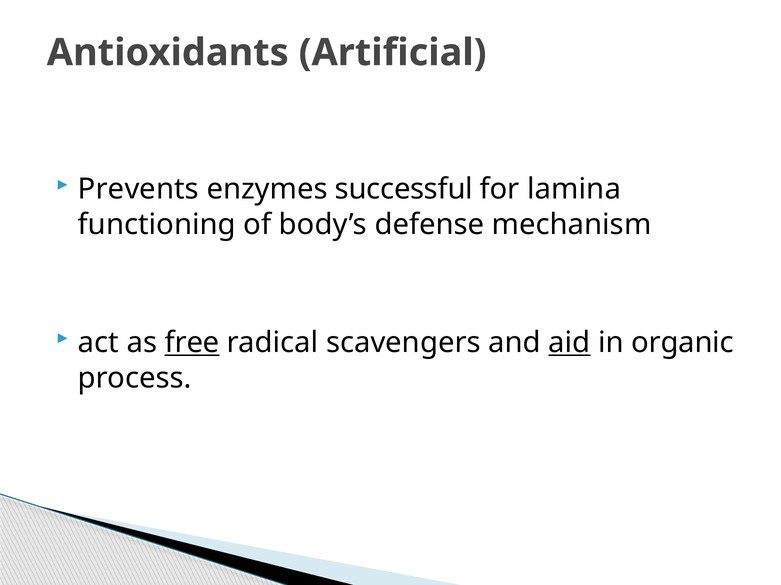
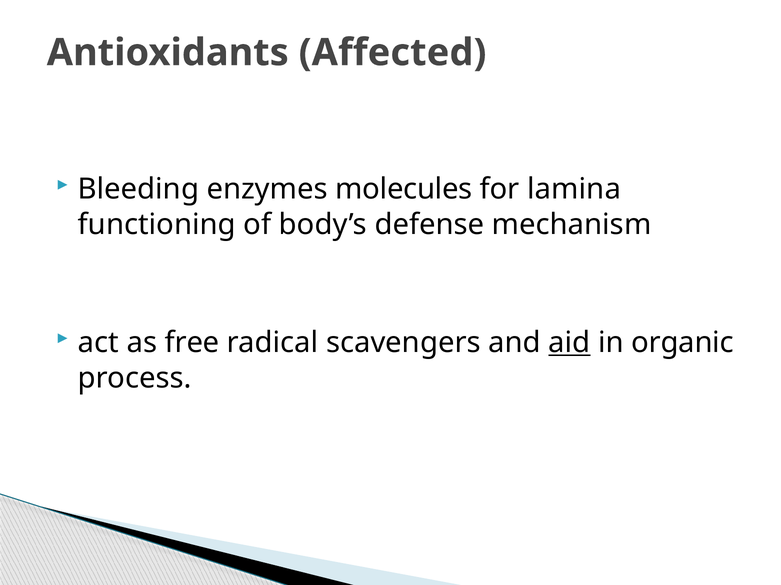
Artificial: Artificial -> Affected (393, 53)
Prevents: Prevents -> Bleeding (139, 190)
successful: successful -> molecules (404, 190)
free underline: present -> none (192, 343)
